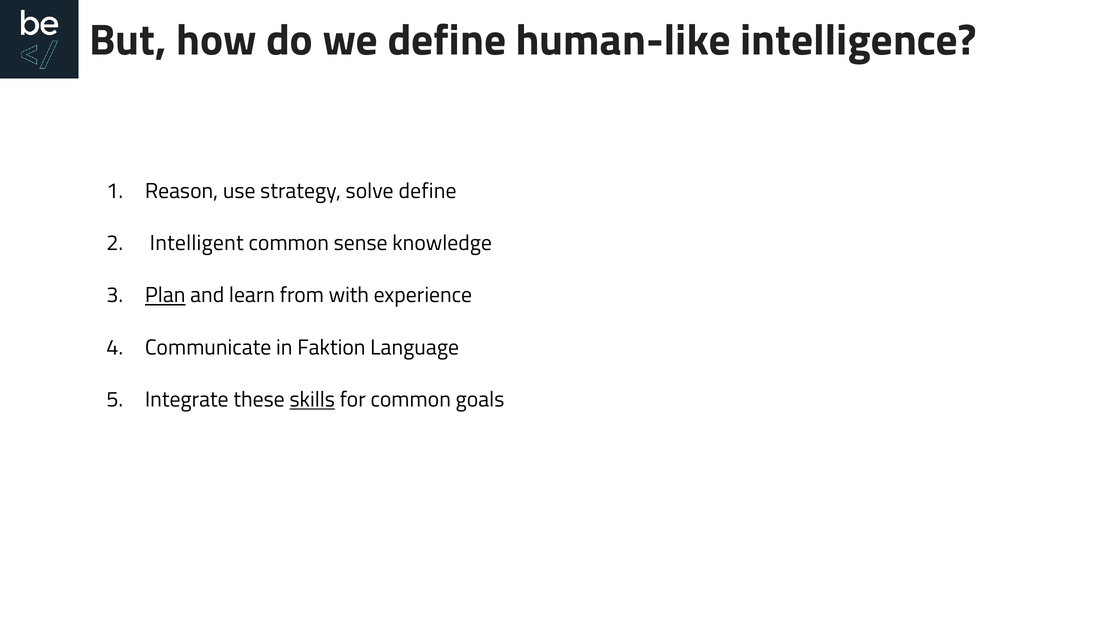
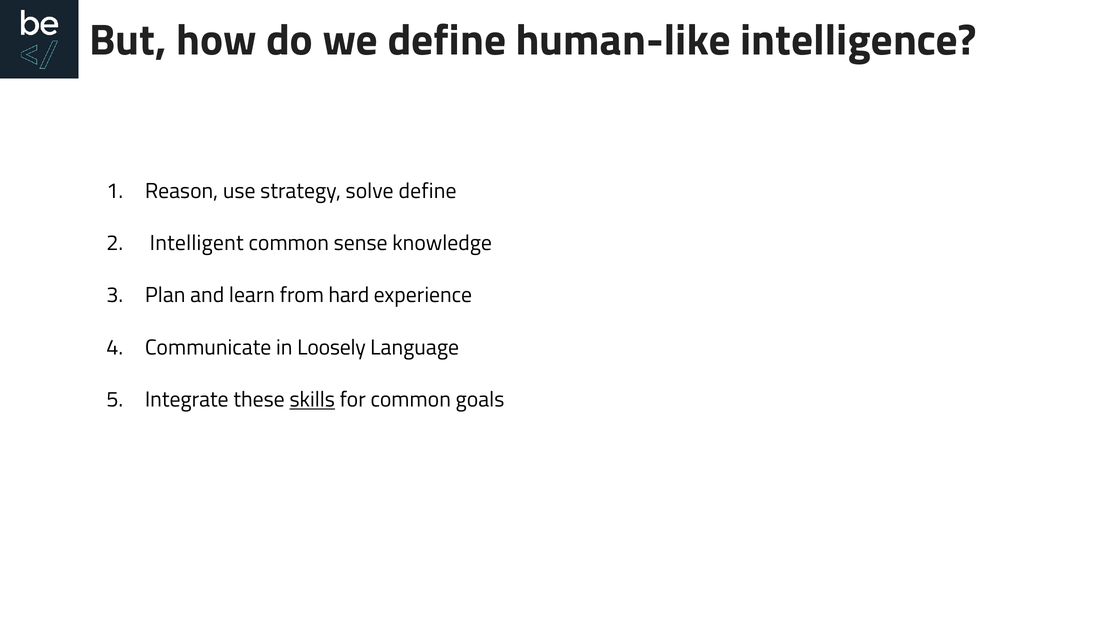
Plan underline: present -> none (165, 295)
with: with -> hard (349, 295)
Faktion: Faktion -> Loosely (332, 347)
